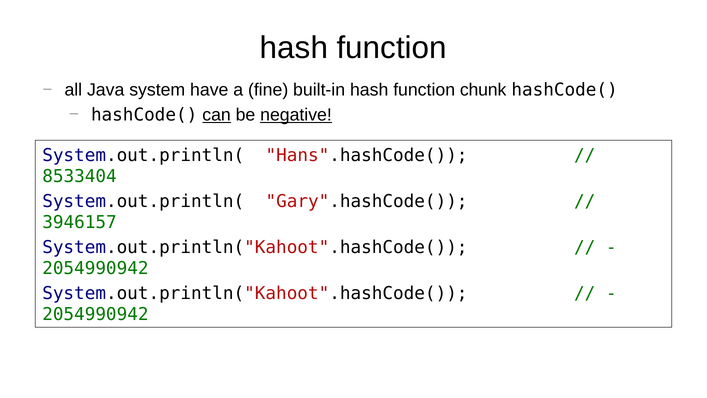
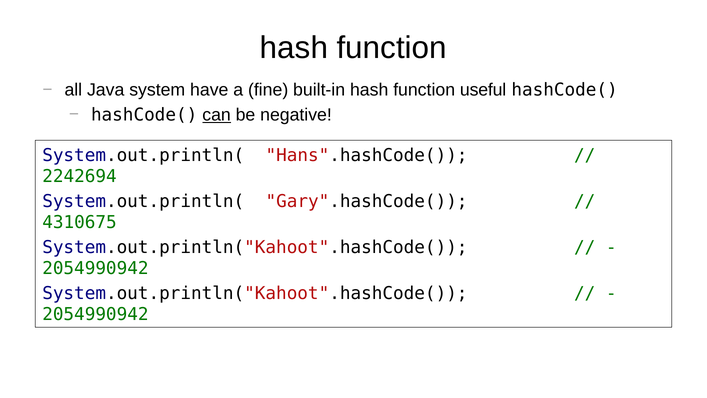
chunk: chunk -> useful (483, 90)
negative underline: present -> none (296, 115)
8533404: 8533404 -> 2242694 (79, 176)
3946157: 3946157 -> 4310675 (79, 222)
